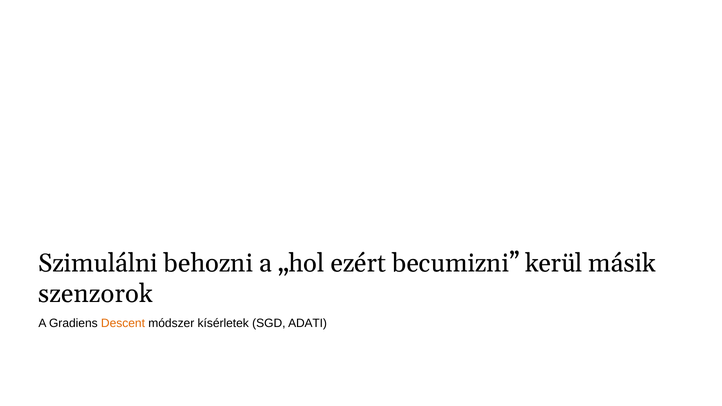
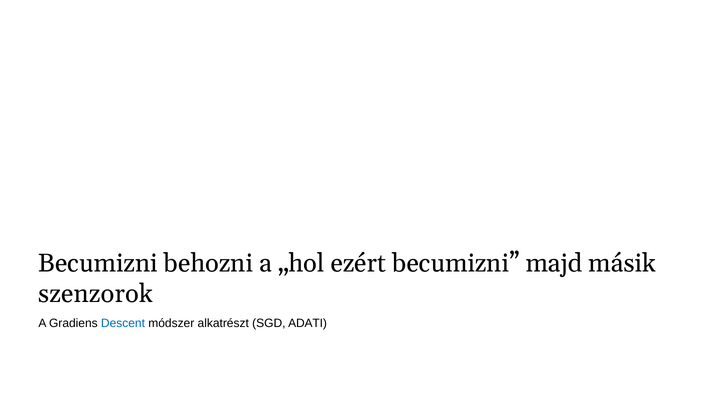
Szimulálni: Szimulálni -> Becumizni (98, 263)
kerül: kerül -> majd (554, 263)
Descent colour: orange -> blue (123, 323)
kísérletek: kísérletek -> alkatrészt (223, 323)
